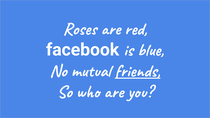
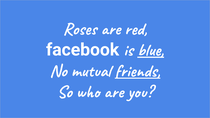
blue underline: none -> present (151, 50)
